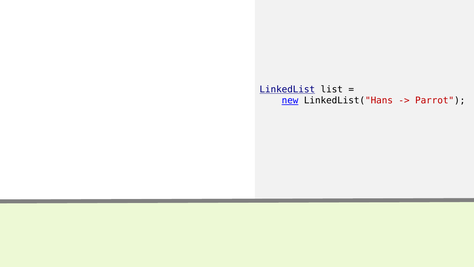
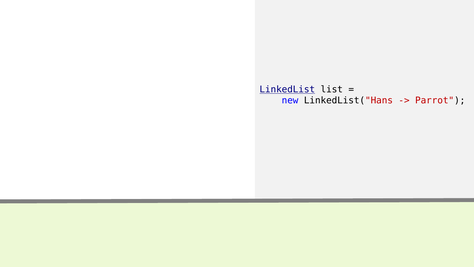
new underline: present -> none (290, 100)
